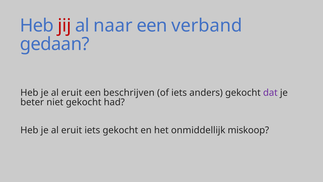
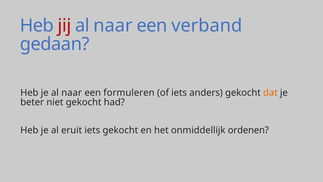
eruit: eruit -> naar (72, 93)
beschrijven: beschrijven -> formuleren (129, 93)
dat colour: purple -> orange (270, 93)
miskoop: miskoop -> ordenen (248, 130)
